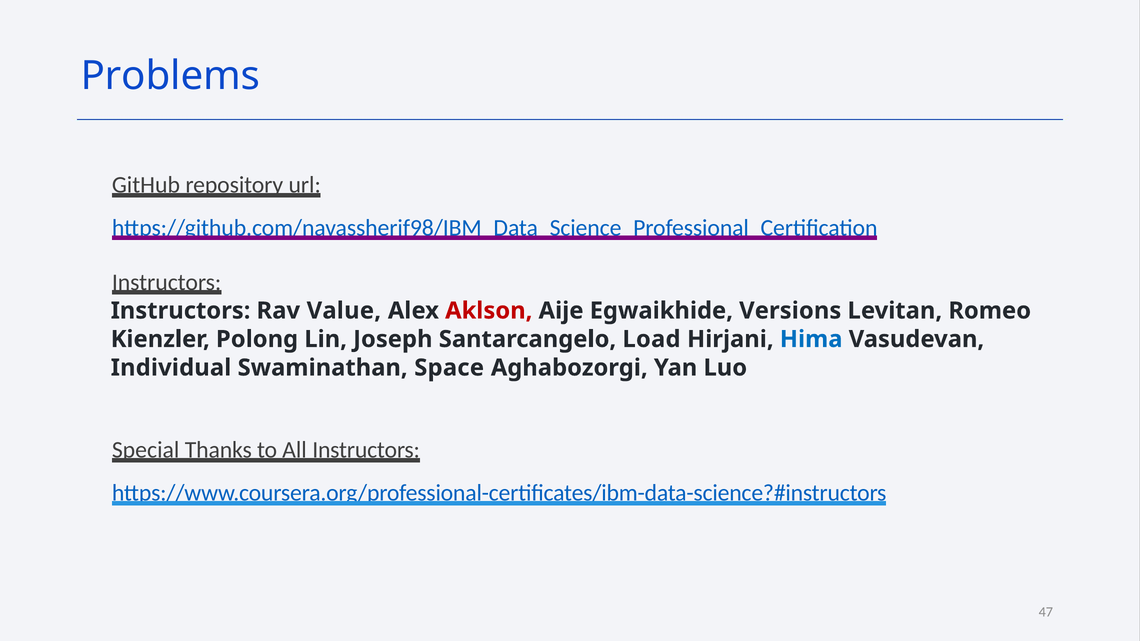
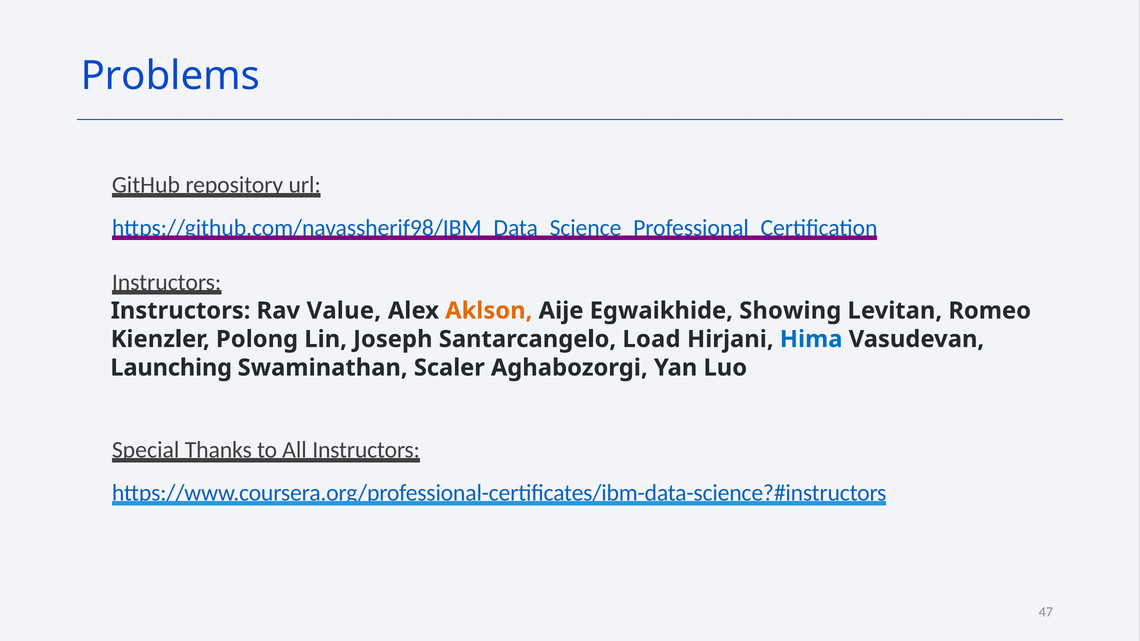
Aklson colour: red -> orange (489, 311)
Versions: Versions -> Showing (790, 311)
Individual: Individual -> Launching (171, 368)
Space: Space -> Scaler (449, 368)
